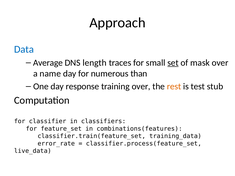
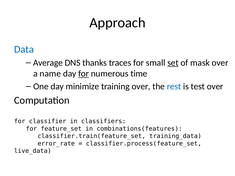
length: length -> thanks (95, 63)
for underline: none -> present (84, 74)
than: than -> time (139, 74)
response: response -> minimize (83, 87)
rest colour: orange -> blue (174, 87)
test stub: stub -> over (215, 87)
